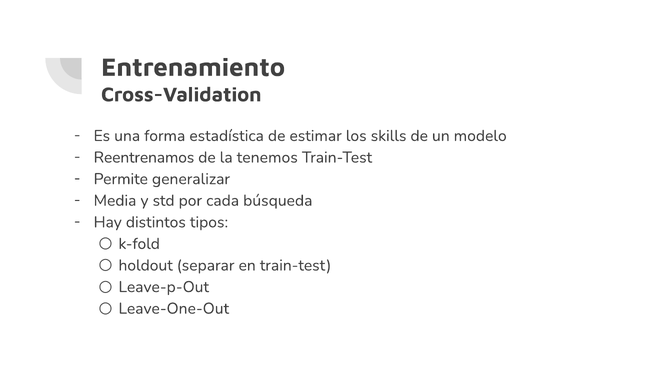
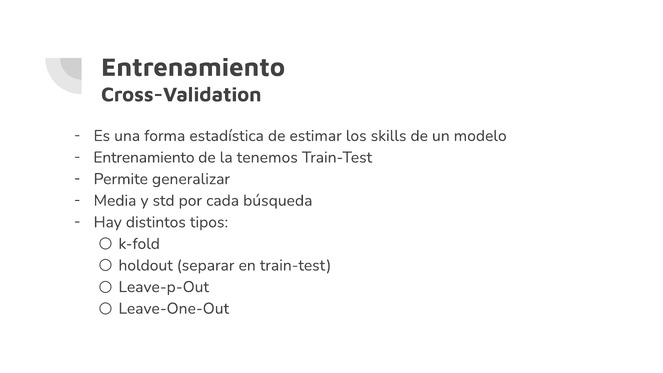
Reentrenamos: Reentrenamos -> Entrenamiento (144, 157)
